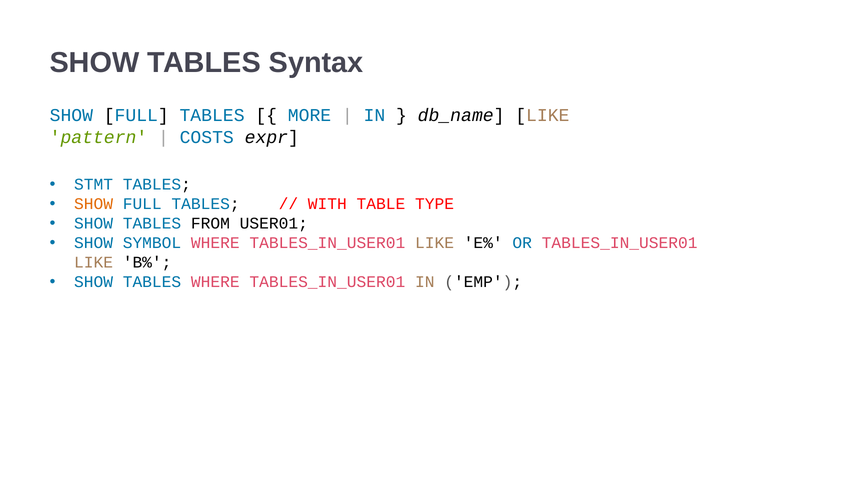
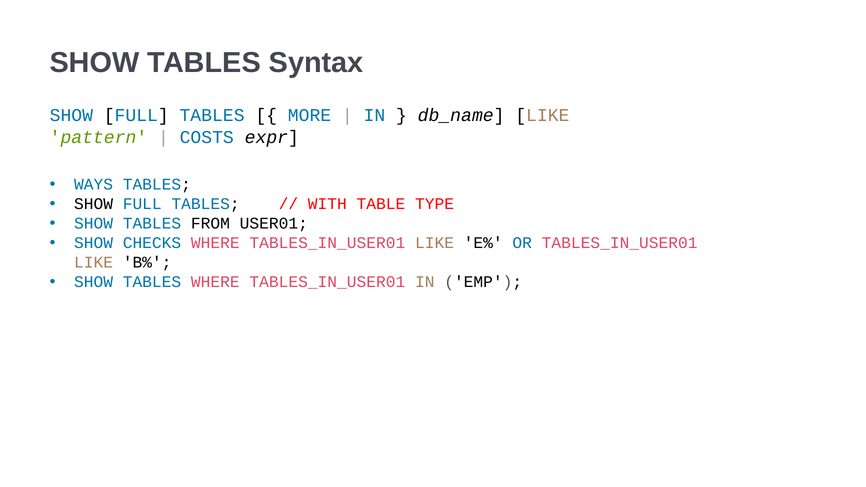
STMT: STMT -> WAYS (94, 185)
SHOW colour: orange -> black (94, 204)
SYMBOL: SYMBOL -> CHECKS (152, 243)
